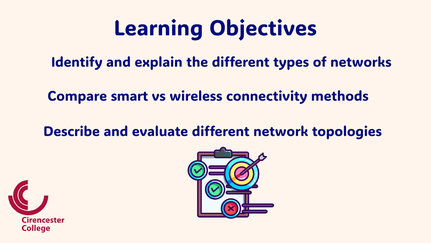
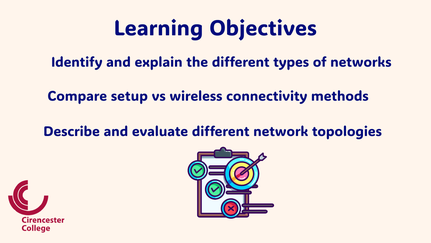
smart: smart -> setup (129, 96)
